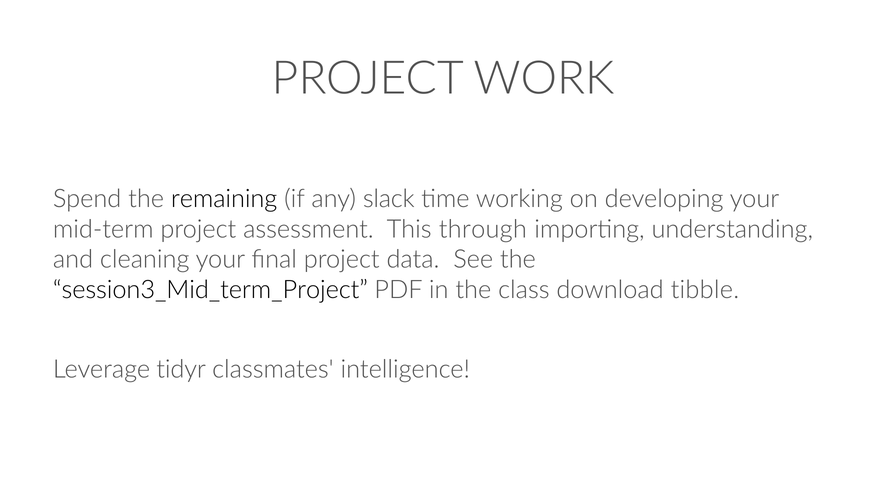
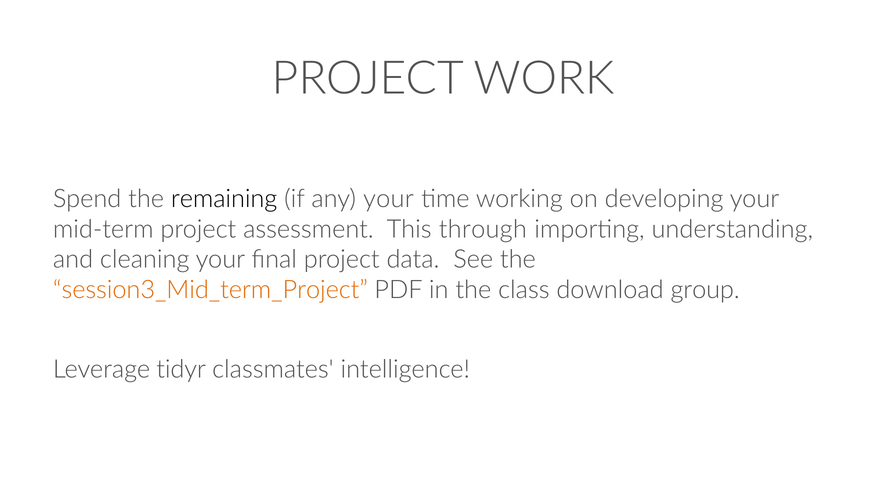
any slack: slack -> your (388, 199)
session3_Mid_term_Project colour: black -> orange (210, 290)
tibble: tibble -> group (705, 290)
